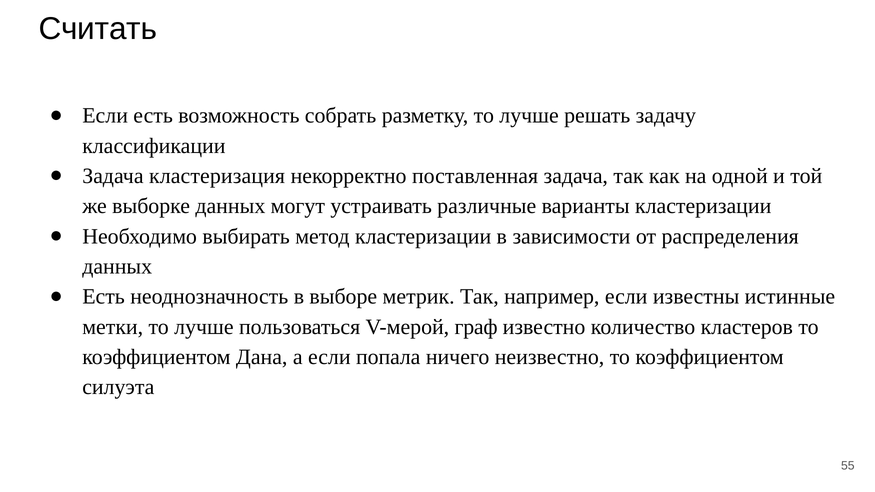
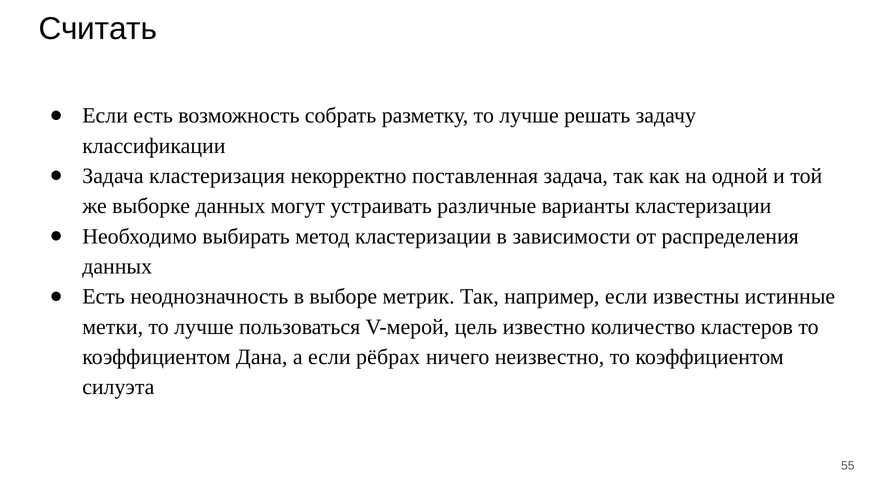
граф: граф -> цель (476, 327)
попала: попала -> рёбрах (388, 357)
